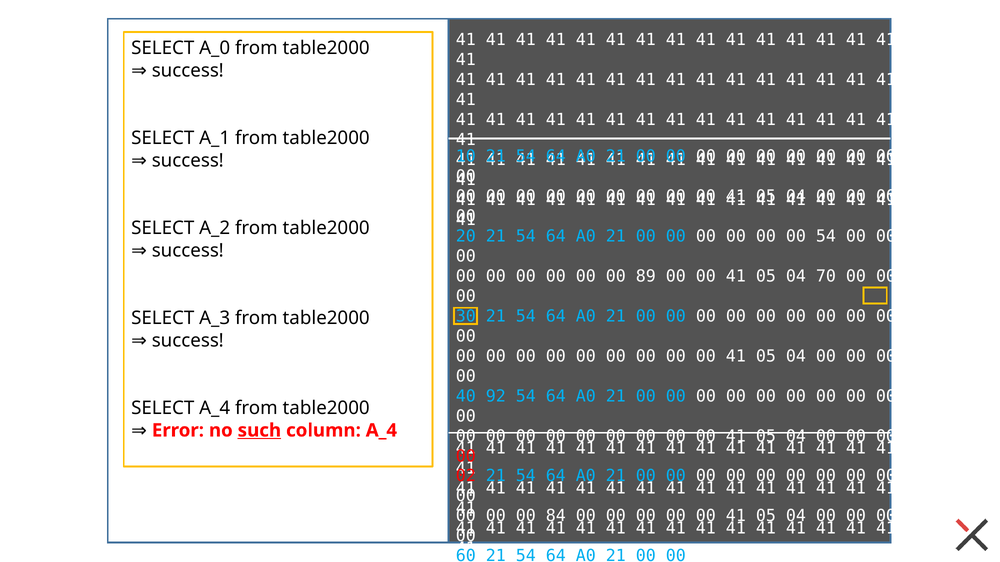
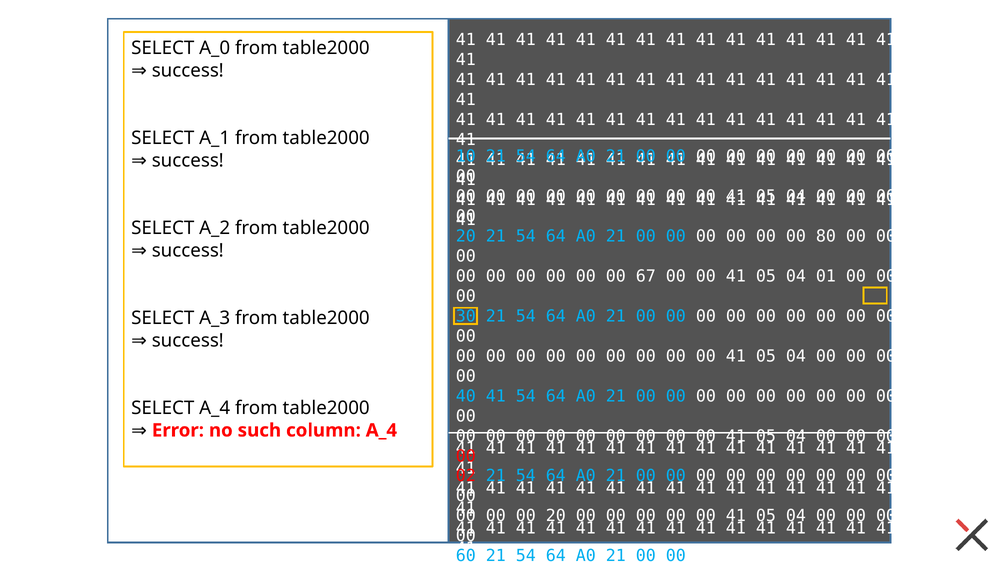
00 54: 54 -> 80 (826, 237)
89: 89 -> 67 (646, 277)
04 70: 70 -> 01 (826, 277)
40 92: 92 -> 41 (496, 396)
such underline: present -> none (259, 431)
84: 84 -> 20 (556, 516)
